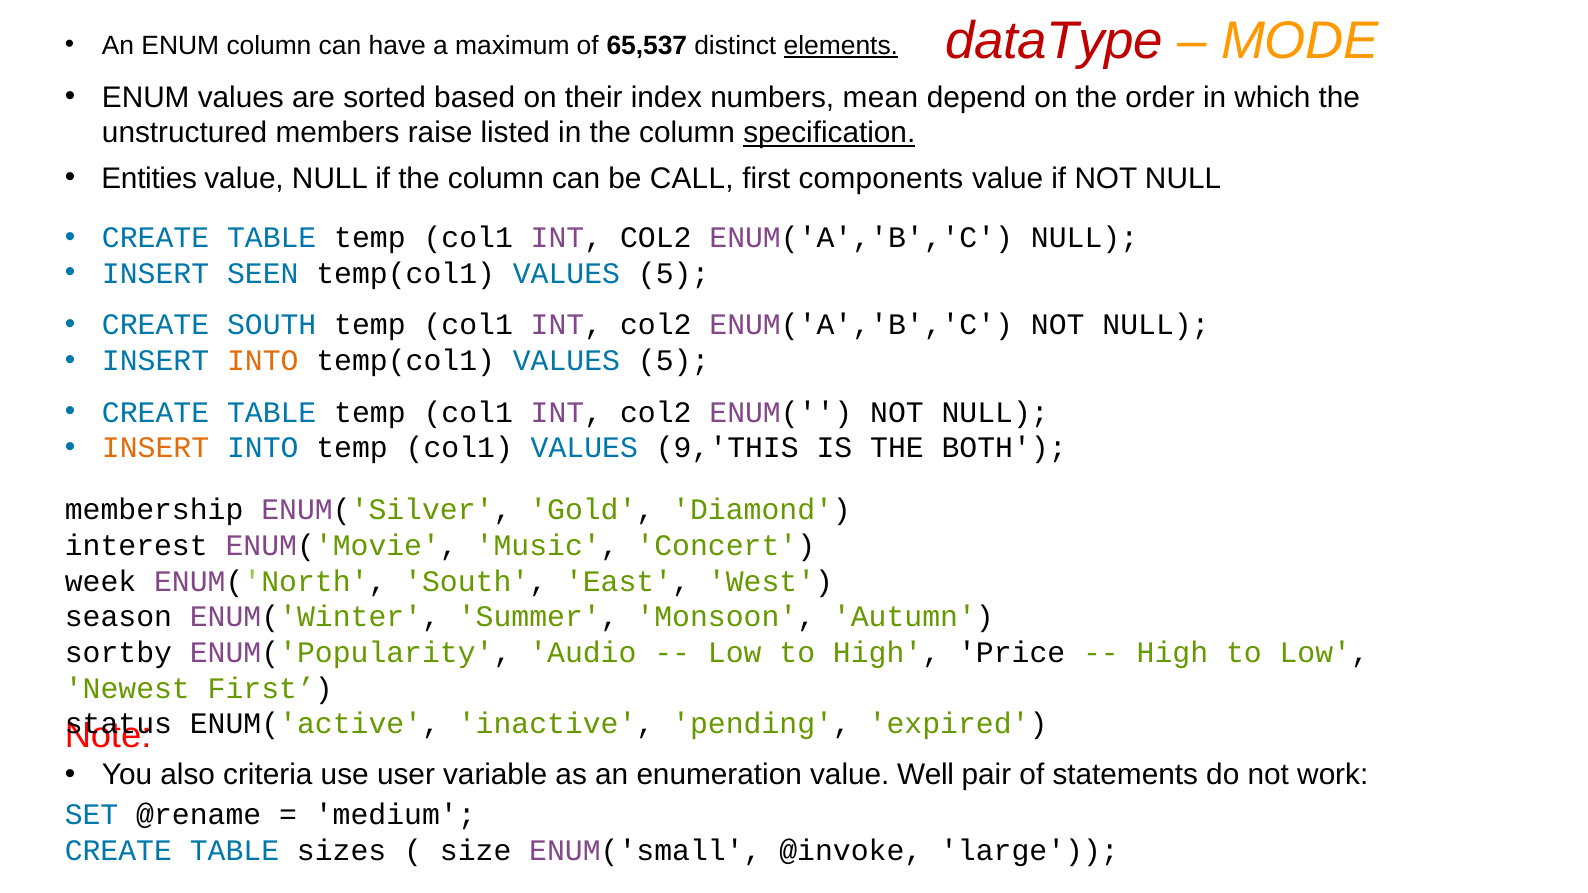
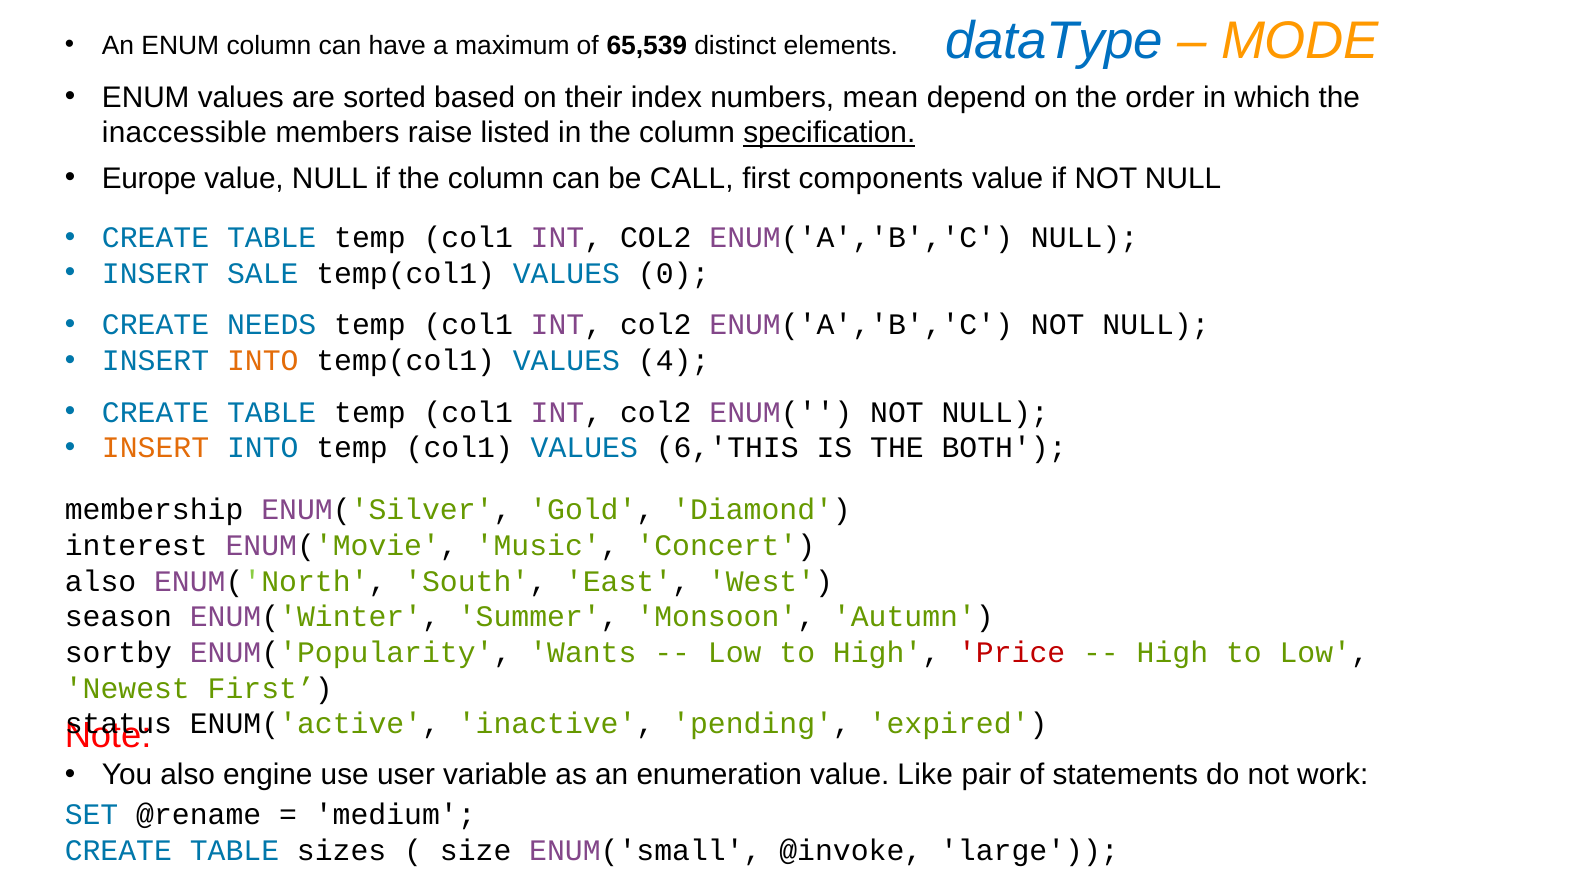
dataType colour: red -> blue (1054, 41)
65,537: 65,537 -> 65,539 (647, 45)
elements underline: present -> none (841, 45)
unstructured: unstructured -> inaccessible (185, 133)
Entities: Entities -> Europe (149, 179)
SEEN: SEEN -> SALE (263, 274)
5: 5 -> 0 (674, 274)
CREATE SOUTH: SOUTH -> NEEDS (272, 325)
5: 5 -> 4 (674, 361)
9,'THIS: 9,'THIS -> 6,'THIS (727, 448)
week: week -> also (101, 581)
Audio: Audio -> Wants (583, 653)
Price colour: black -> red (1012, 653)
criteria: criteria -> engine (268, 775)
Well: Well -> Like (925, 775)
